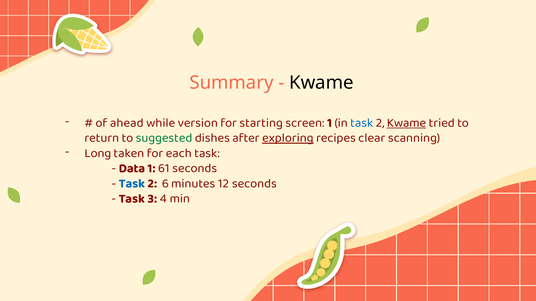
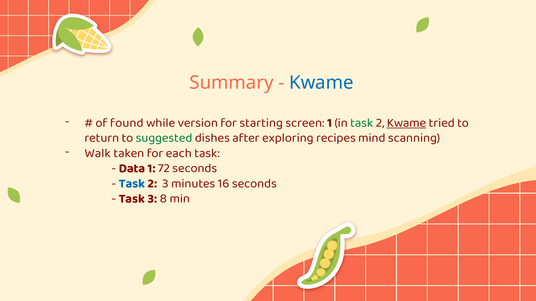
Kwame colour: black -> blue (321, 83)
ahead: ahead -> found (127, 123)
task colour: blue -> green (362, 123)
exploring underline: present -> none (288, 138)
clear: clear -> mind (372, 138)
Long: Long -> Walk (98, 153)
61: 61 -> 72 (164, 168)
2 6: 6 -> 3 (165, 184)
12: 12 -> 16 (224, 184)
4: 4 -> 8 (163, 199)
